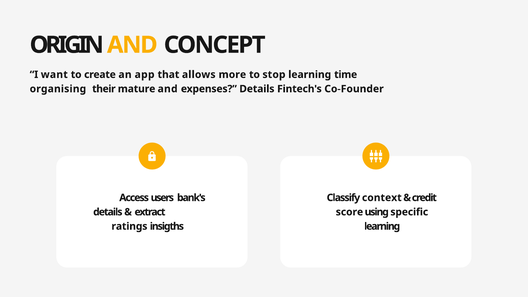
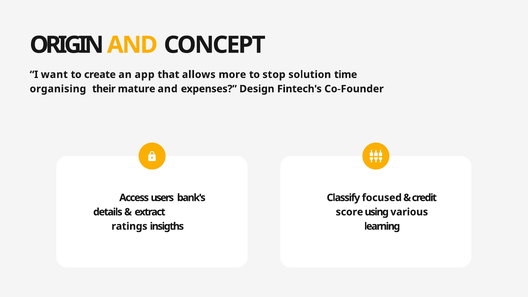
stop learning: learning -> solution (310, 75)
expenses Details: Details -> Design (257, 89)
context: context -> focused (382, 198)
specific: specific -> various (409, 212)
